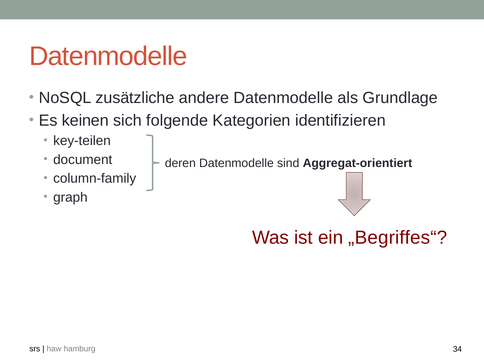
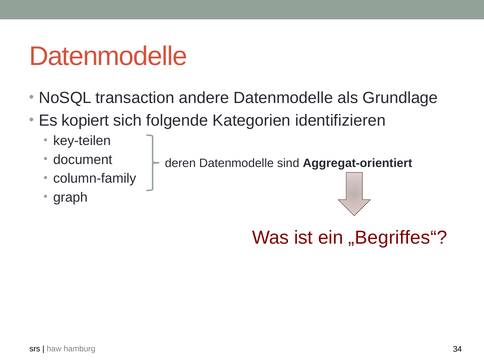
zusätzliche: zusätzliche -> transaction (135, 98)
keinen: keinen -> kopiert (85, 121)
